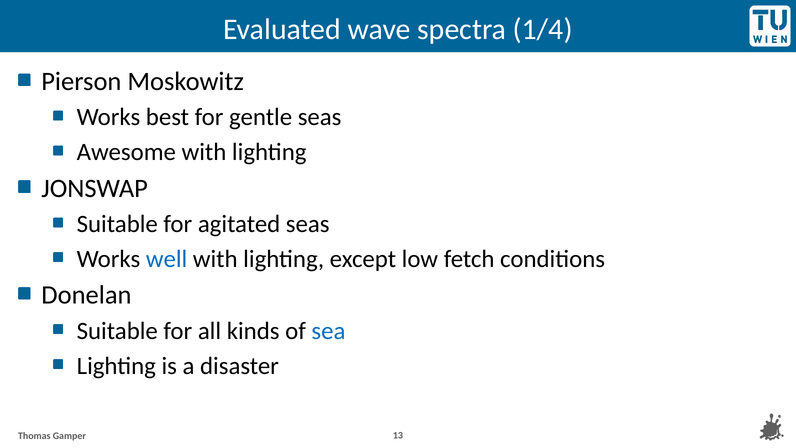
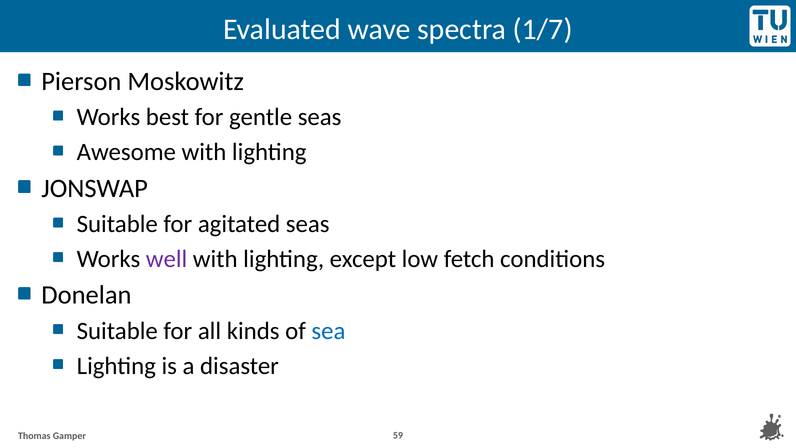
1/4: 1/4 -> 1/7 (543, 30)
well colour: blue -> purple (167, 259)
13: 13 -> 59 (398, 435)
